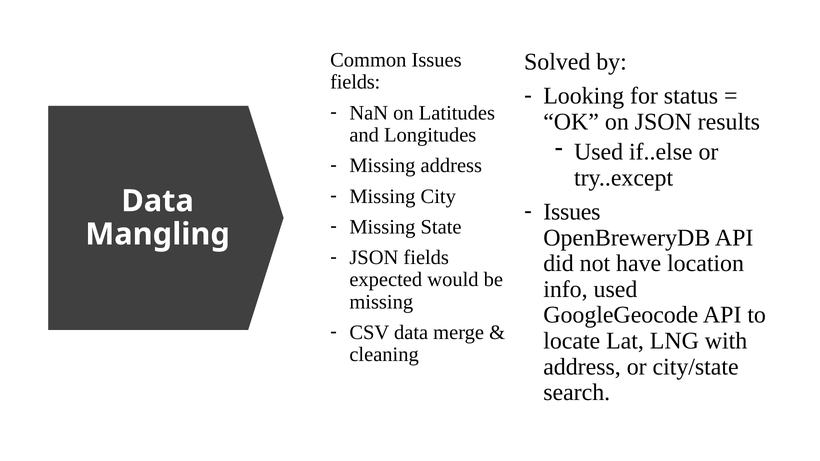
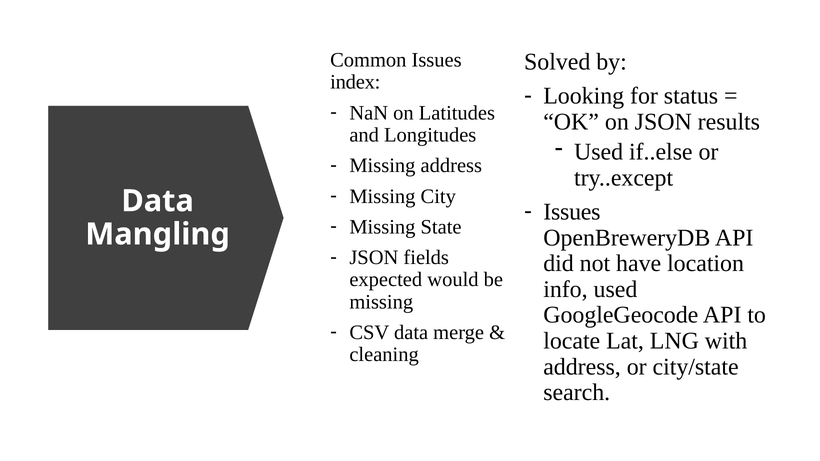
fields: fields -> index (355, 82)
